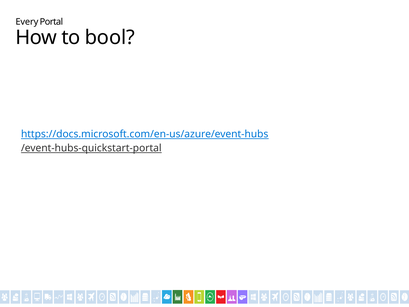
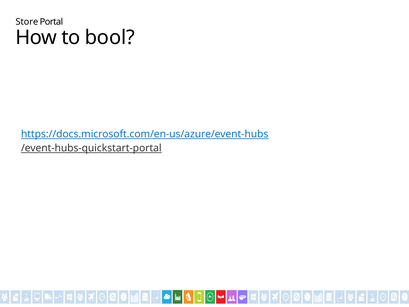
Every: Every -> Store (27, 22)
